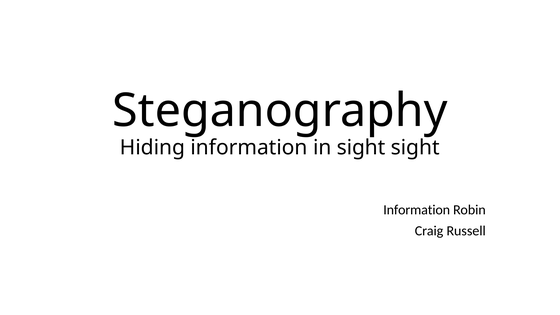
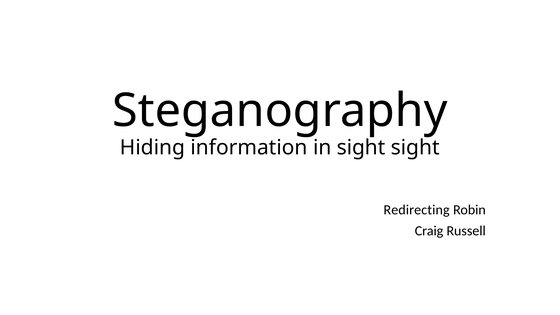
Information: Information -> Redirecting (417, 210)
